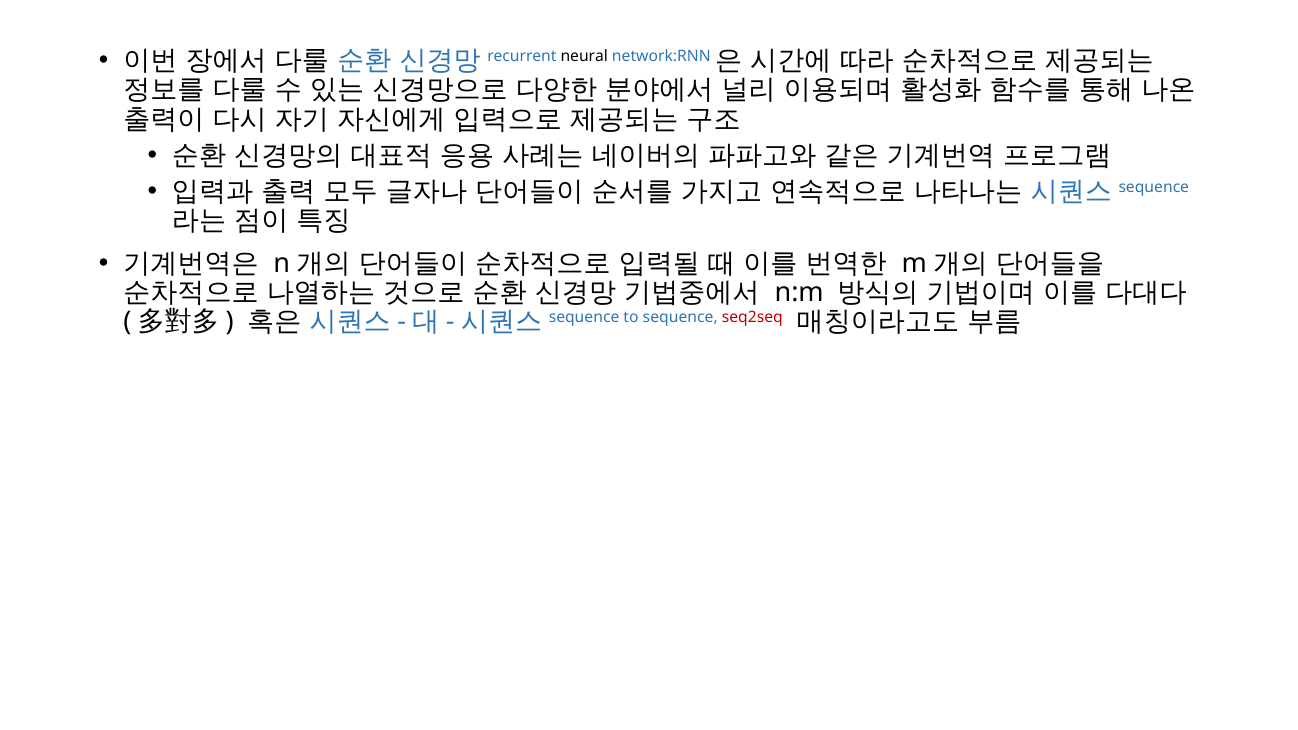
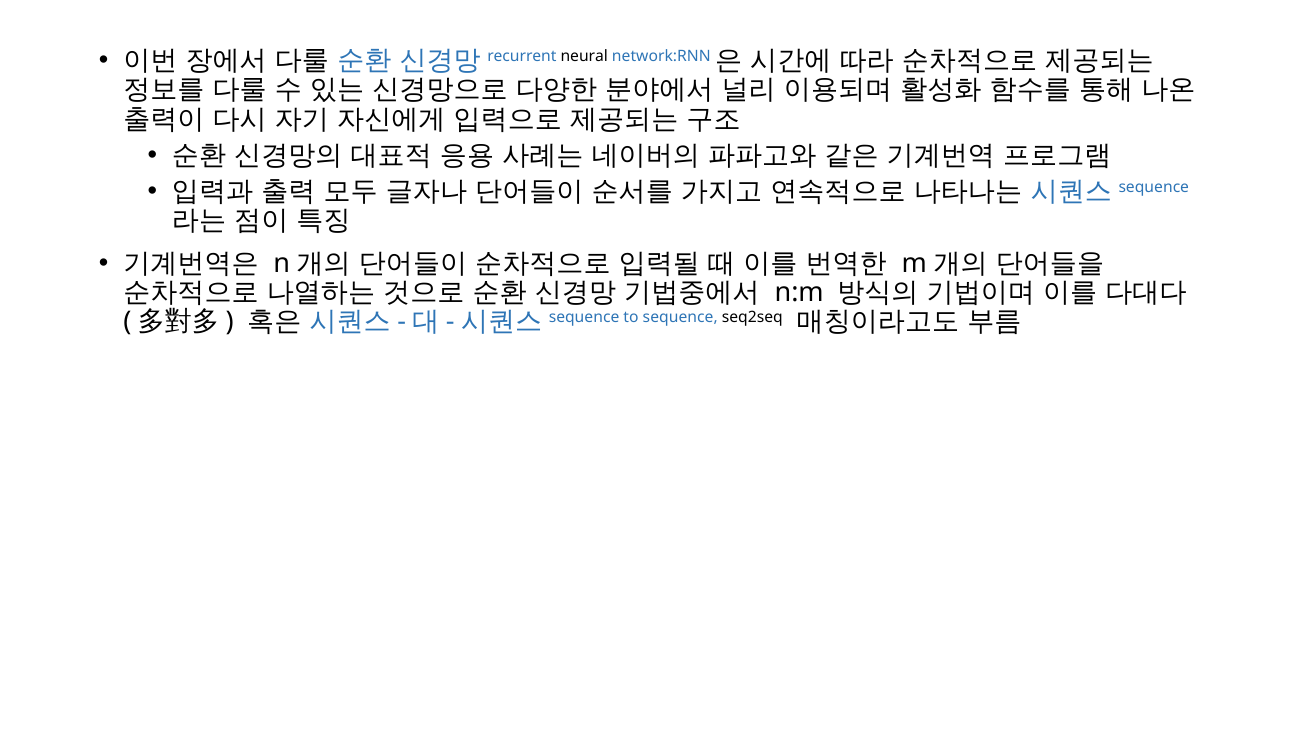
seq2seq colour: red -> black (752, 317)
